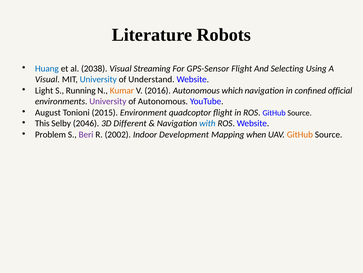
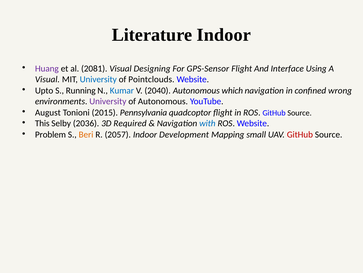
Literature Robots: Robots -> Indoor (224, 35)
Huang colour: blue -> purple (47, 68)
2038: 2038 -> 2081 (94, 68)
Streaming: Streaming -> Designing (152, 68)
Selecting: Selecting -> Interface (287, 68)
Understand: Understand -> Pointclouds (151, 79)
Light: Light -> Upto (44, 90)
Kumar colour: orange -> blue (122, 90)
2016: 2016 -> 2040 (158, 90)
official: official -> wrong (340, 90)
Environment: Environment -> Pennsylvania (143, 112)
2046: 2046 -> 2036 (86, 123)
Different: Different -> Required (130, 123)
Beri colour: purple -> orange (86, 134)
2002: 2002 -> 2057 (118, 134)
when: when -> small (256, 134)
GitHub colour: orange -> red (300, 134)
